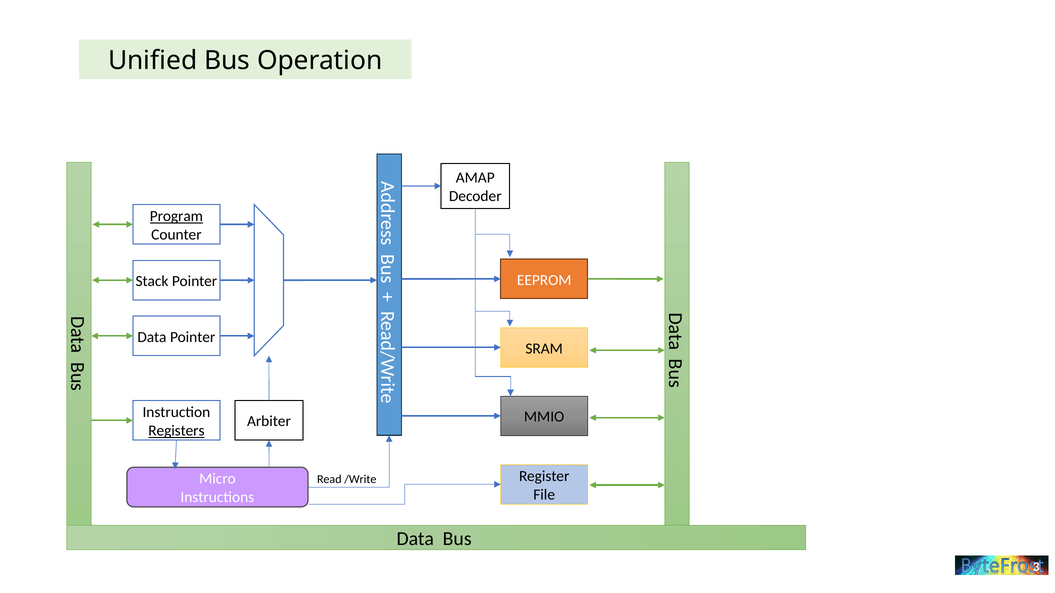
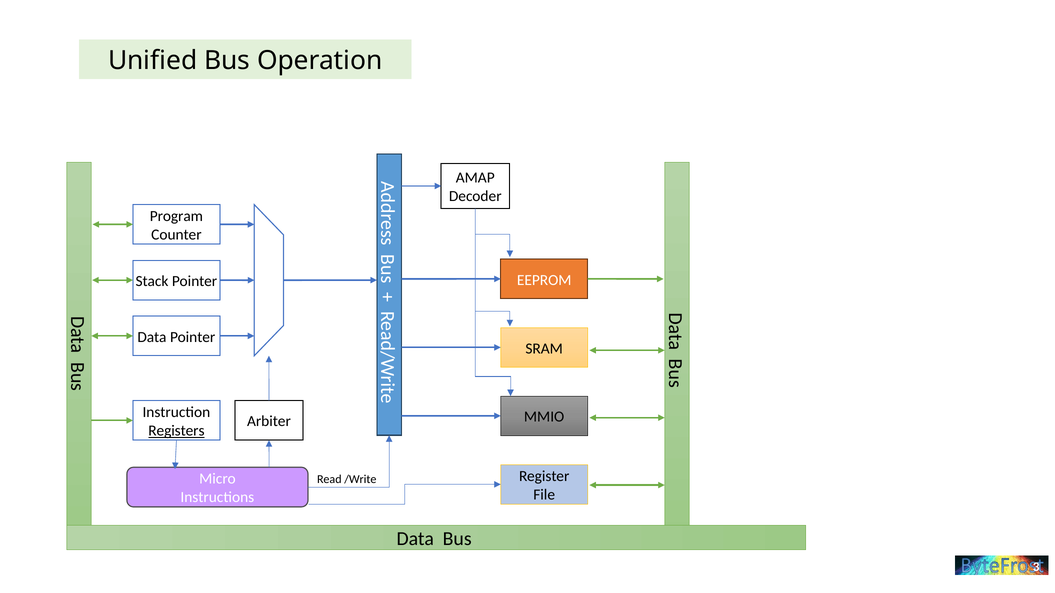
Program underline: present -> none (176, 216)
